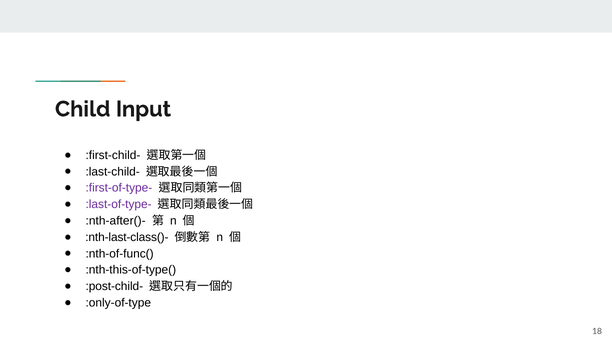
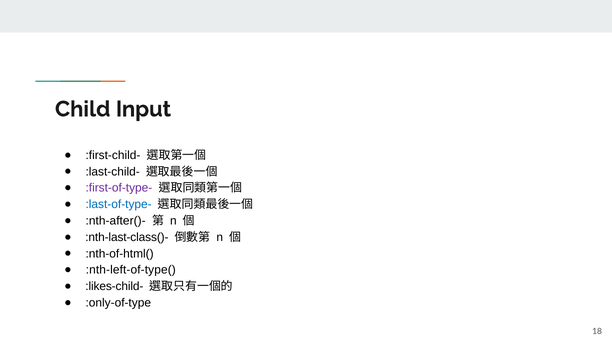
:last-of-type- colour: purple -> blue (119, 205)
:nth-of-func(: :nth-of-func( -> :nth-of-html( (120, 254)
:nth-this-of-type(: :nth-this-of-type( -> :nth-left-of-type( (131, 270)
:post-child-: :post-child- -> :likes-child- (114, 287)
